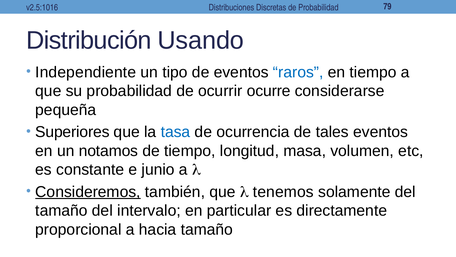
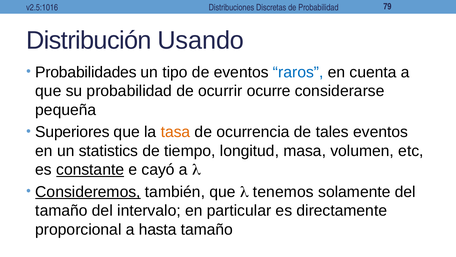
Independiente: Independiente -> Probabilidades (86, 72)
en tiempo: tiempo -> cuenta (373, 72)
tasa colour: blue -> orange (176, 132)
notamos: notamos -> statistics (108, 151)
constante underline: none -> present (90, 169)
junio: junio -> cayó (158, 169)
hacia: hacia -> hasta (158, 229)
